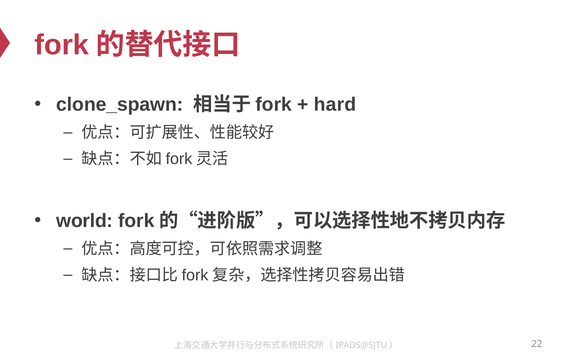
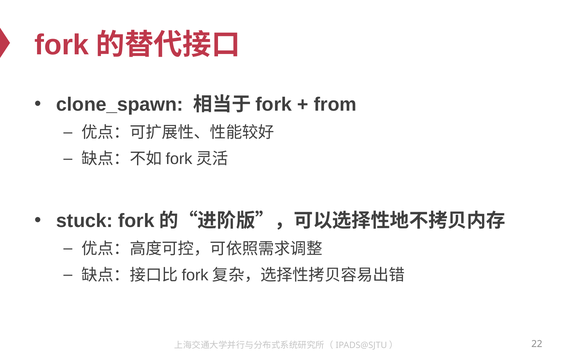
hard: hard -> from (335, 105)
world: world -> stuck (85, 221)
